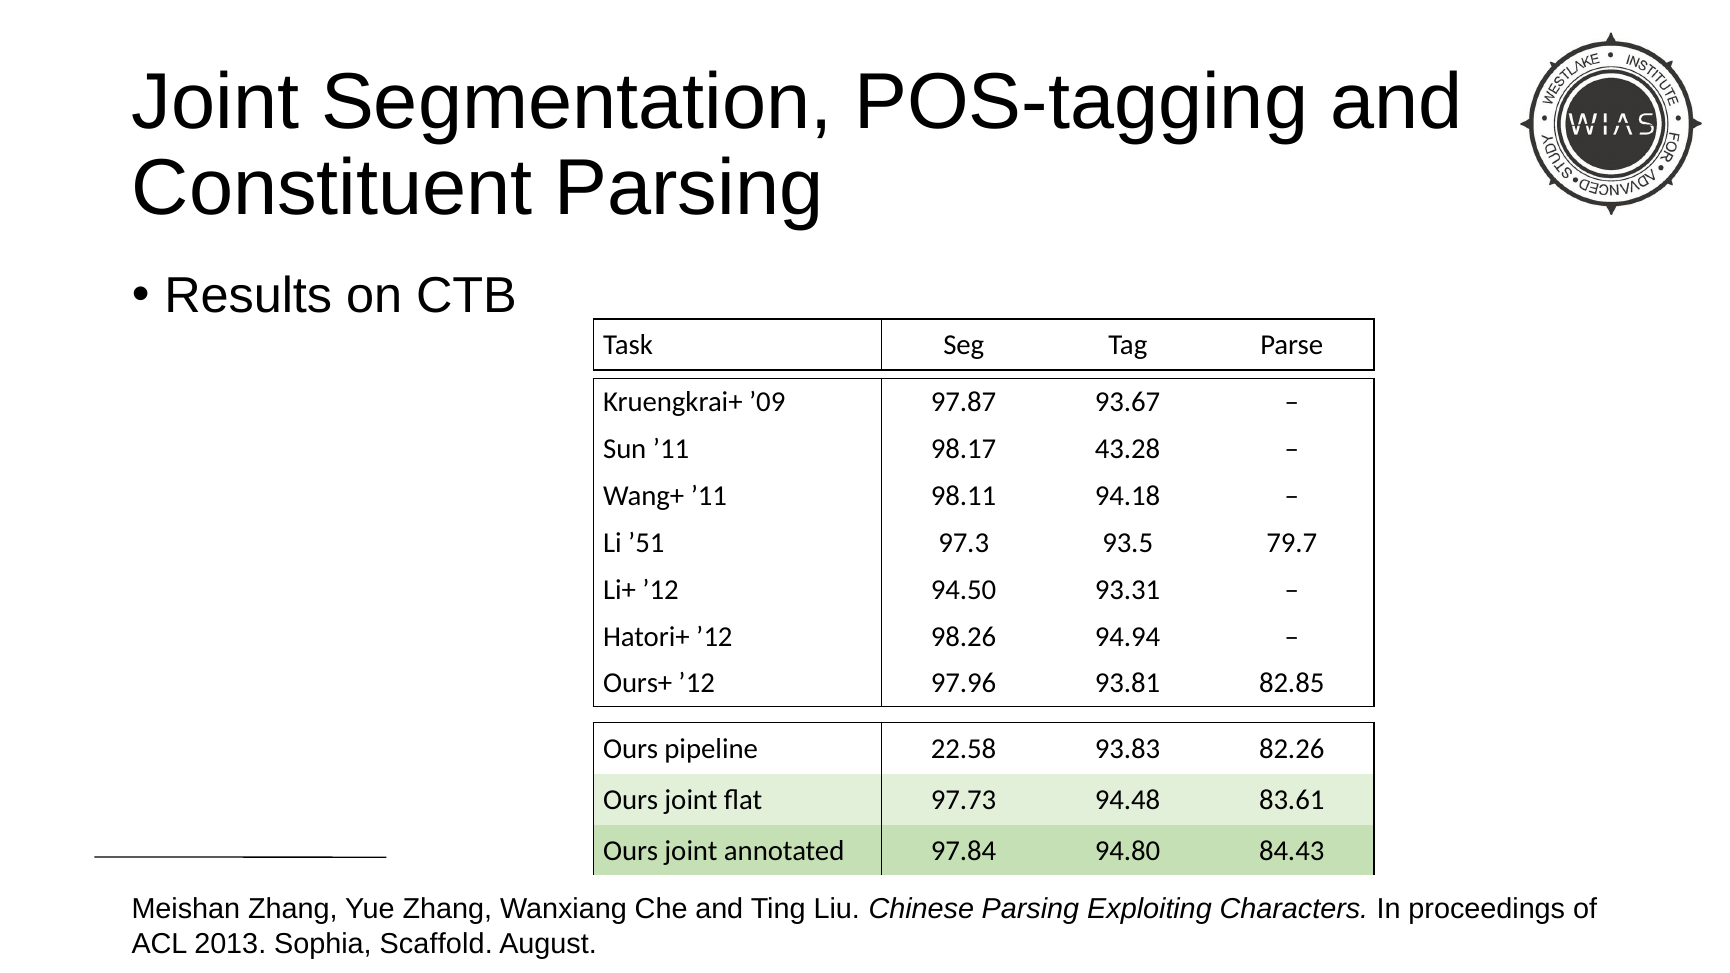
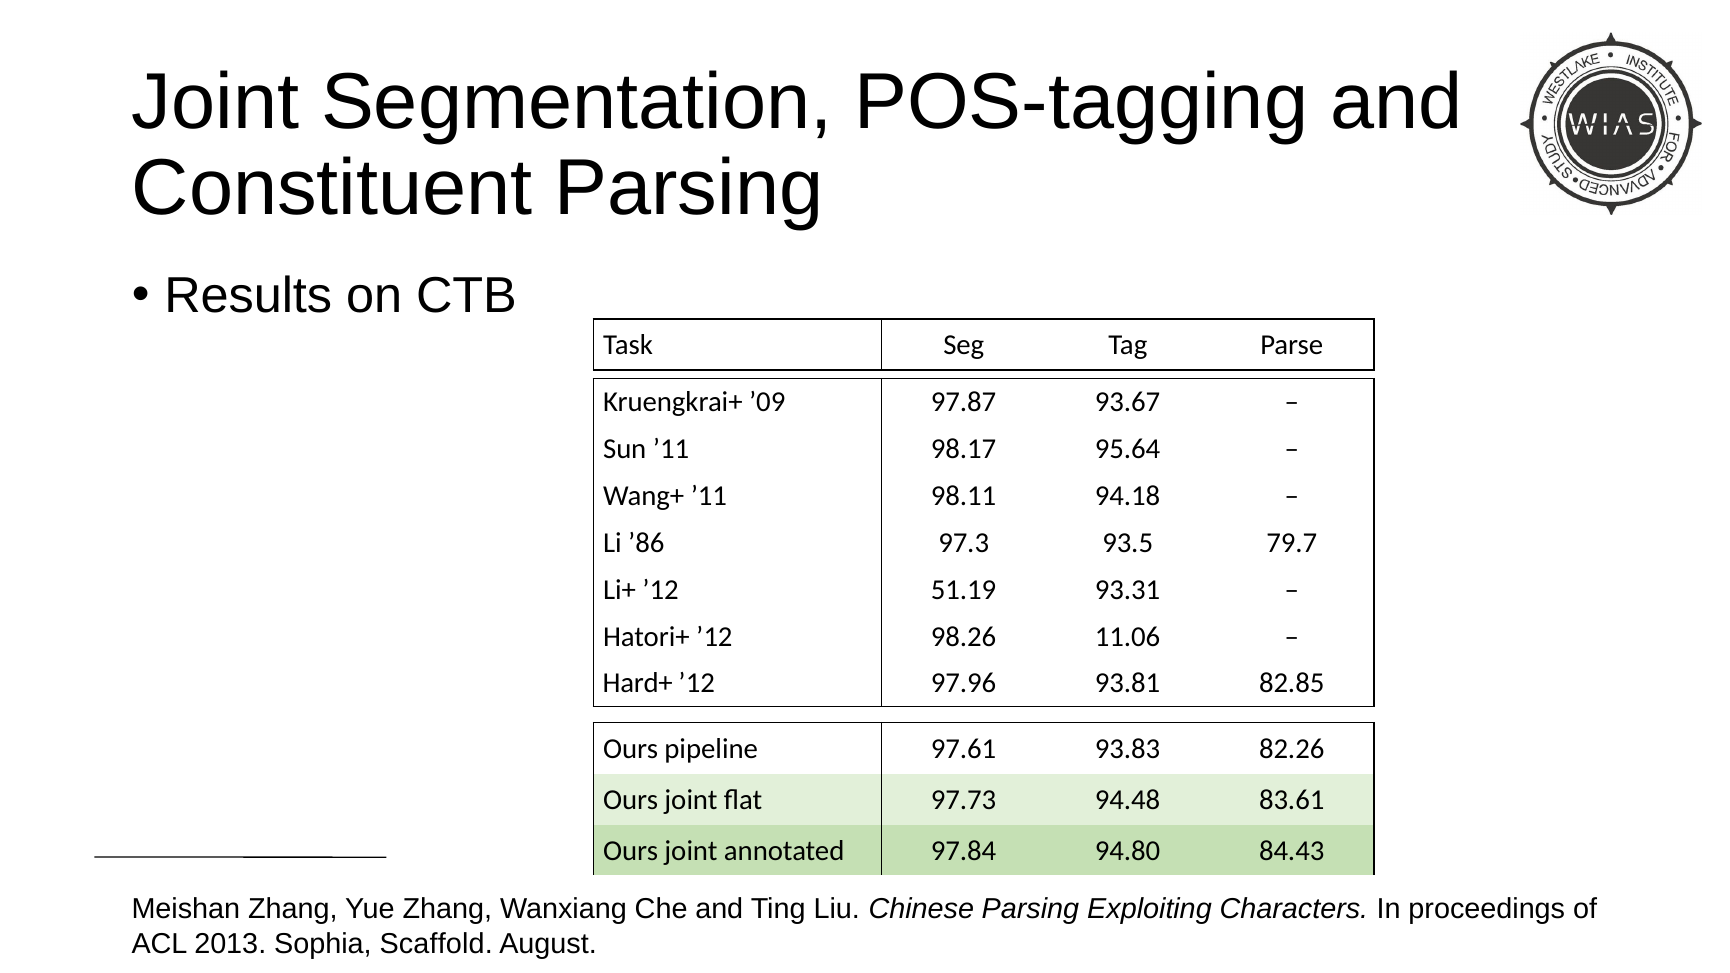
43.28: 43.28 -> 95.64 (1128, 449)
’51: ’51 -> ’86 (646, 543)
94.50: 94.50 -> 51.19 (964, 590)
94.94: 94.94 -> 11.06 (1128, 637)
Ours+: Ours+ -> Hard+ (638, 684)
22.58: 22.58 -> 97.61 (964, 749)
